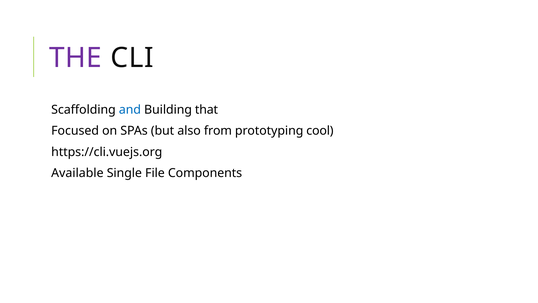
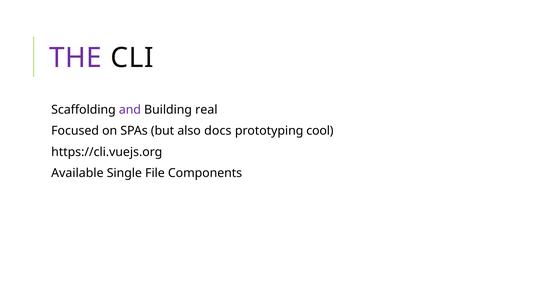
and colour: blue -> purple (130, 109)
that: that -> real (206, 109)
from: from -> docs (218, 131)
